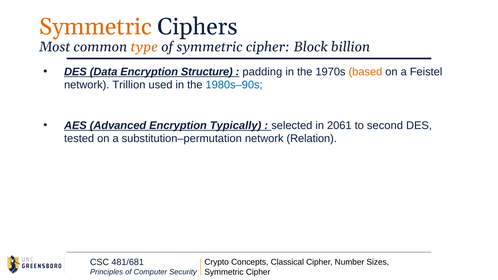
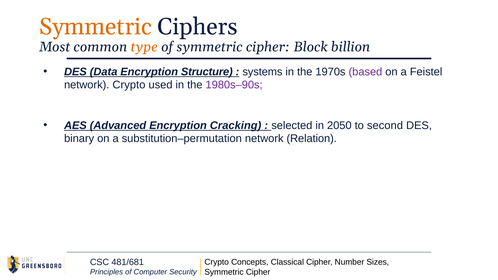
padding: padding -> systems (262, 72)
based colour: orange -> purple (365, 72)
network Trillion: Trillion -> Crypto (129, 85)
1980s–90s colour: blue -> purple (234, 85)
Typically: Typically -> Cracking (236, 125)
2061: 2061 -> 2050 (339, 125)
tested: tested -> binary (79, 139)
